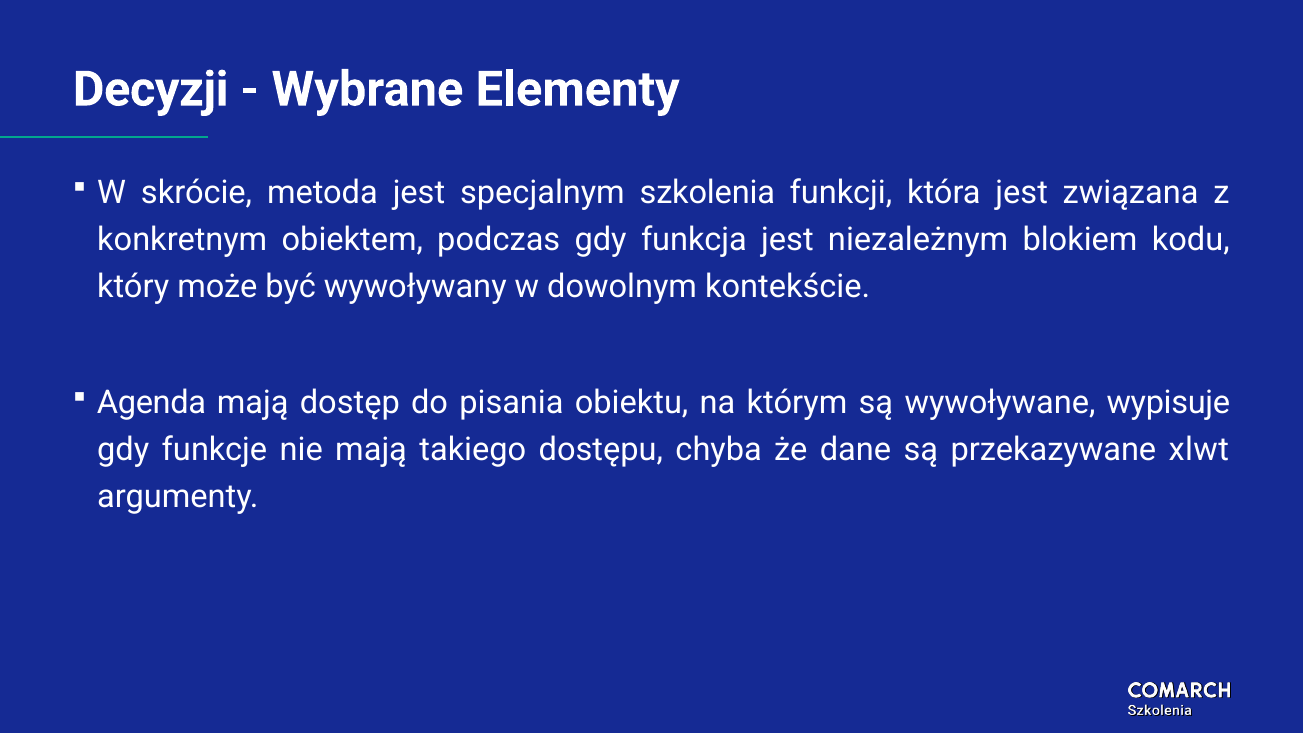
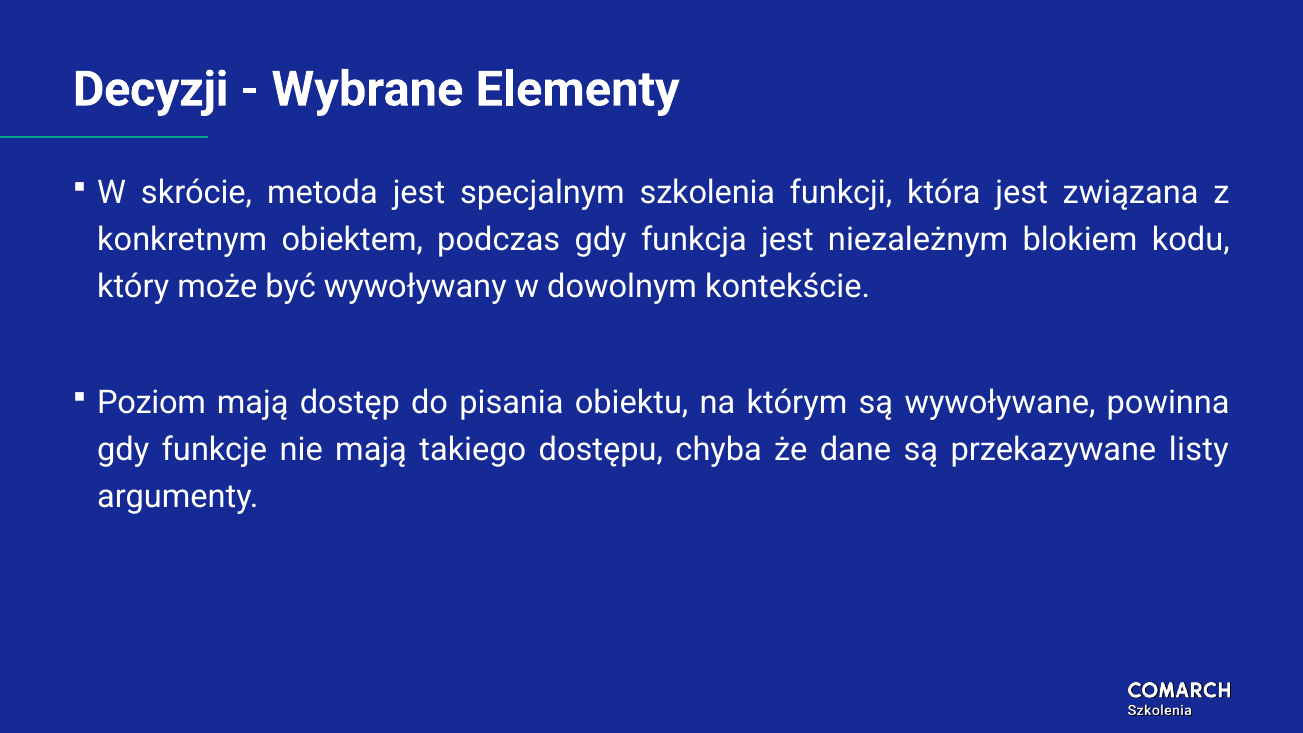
Agenda: Agenda -> Poziom (152, 402)
wypisuje: wypisuje -> powinna (1168, 402)
xlwt: xlwt -> listy (1199, 449)
